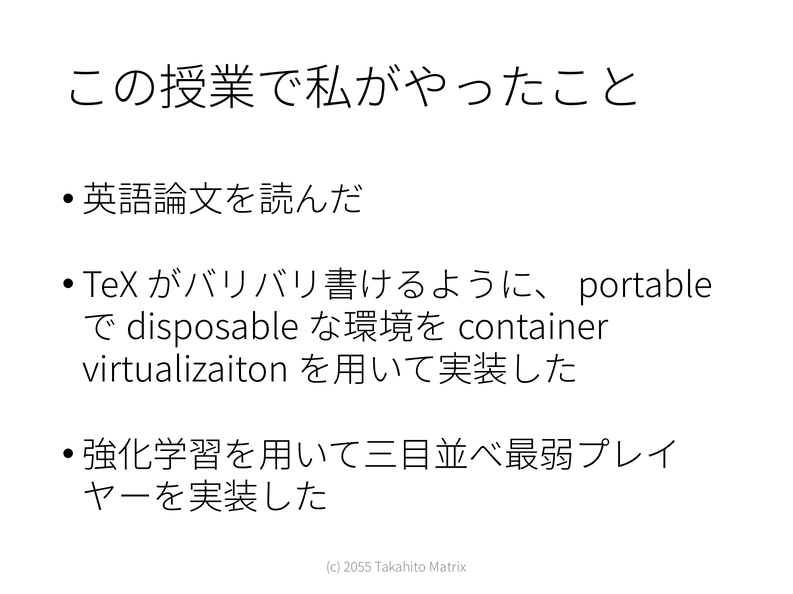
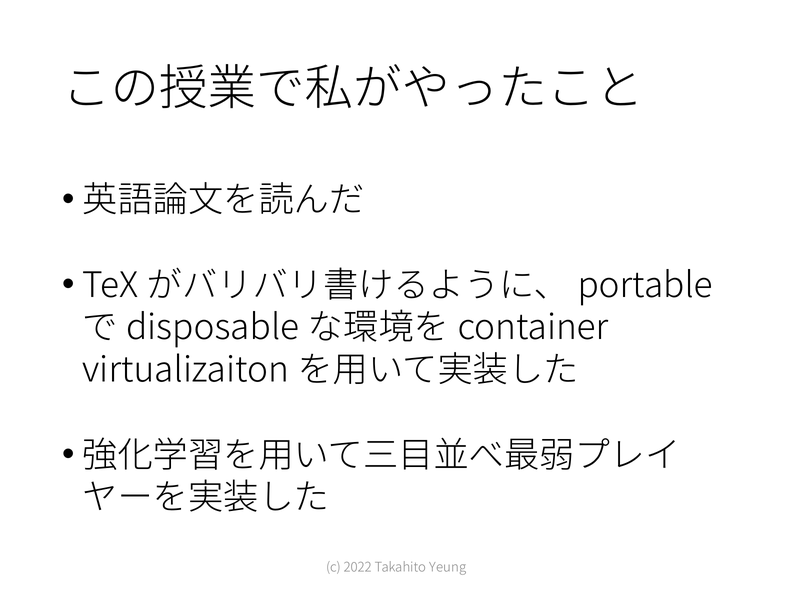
2055: 2055 -> 2022 (358, 568)
Matrix: Matrix -> Yeung (448, 568)
